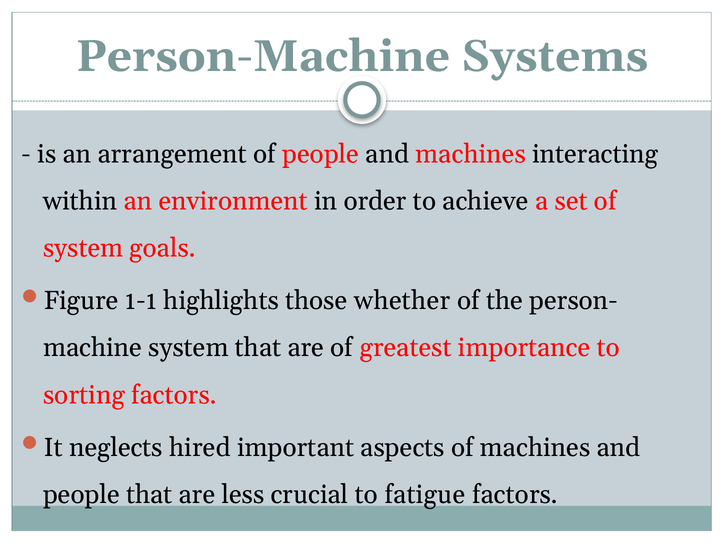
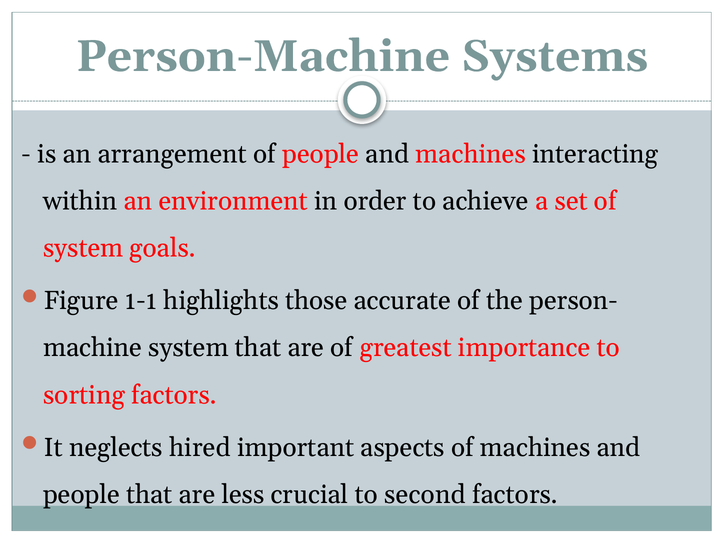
whether: whether -> accurate (402, 301)
fatigue: fatigue -> second (425, 494)
